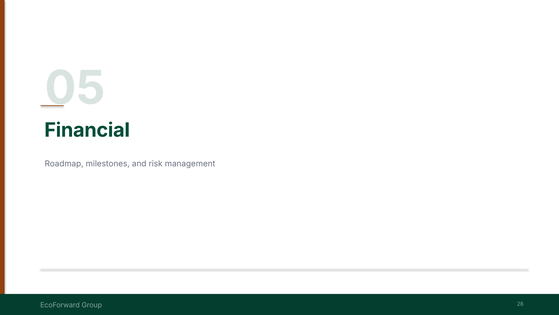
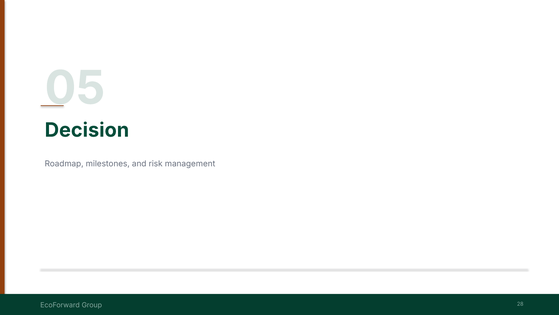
Financial: Financial -> Decision (87, 130)
